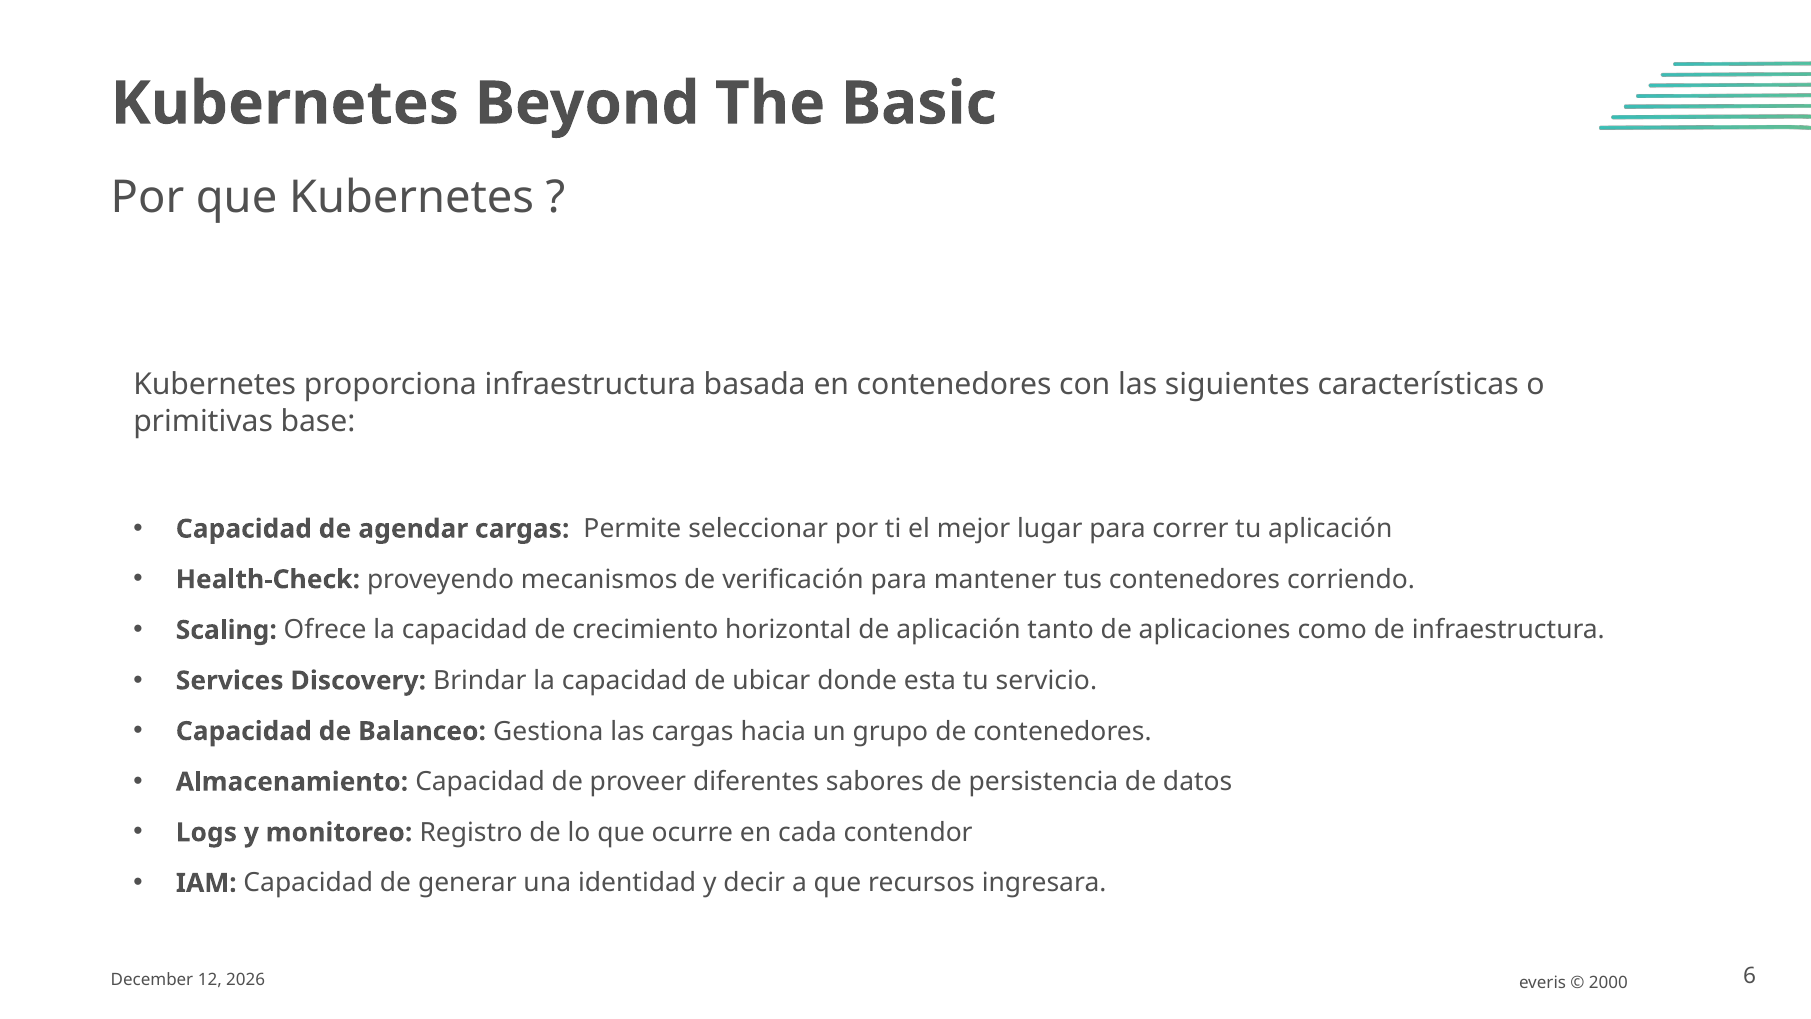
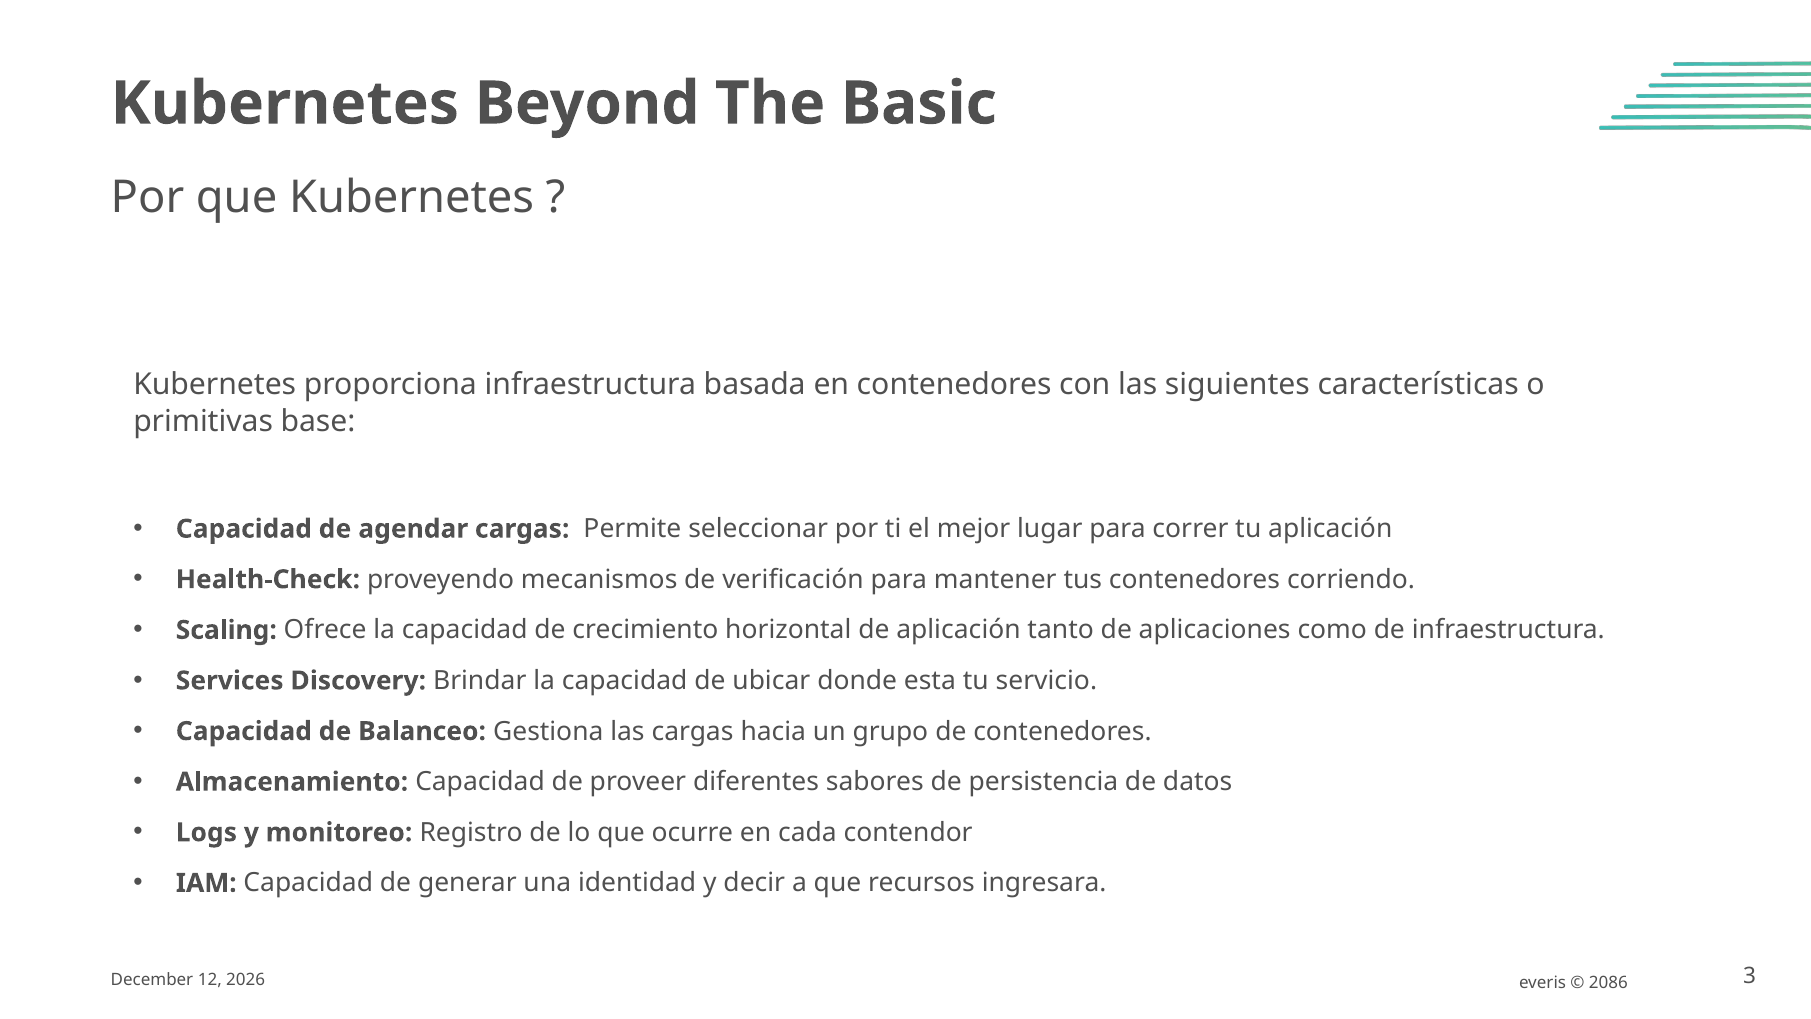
6: 6 -> 3 (1750, 976)
2000: 2000 -> 2086 (1608, 983)
